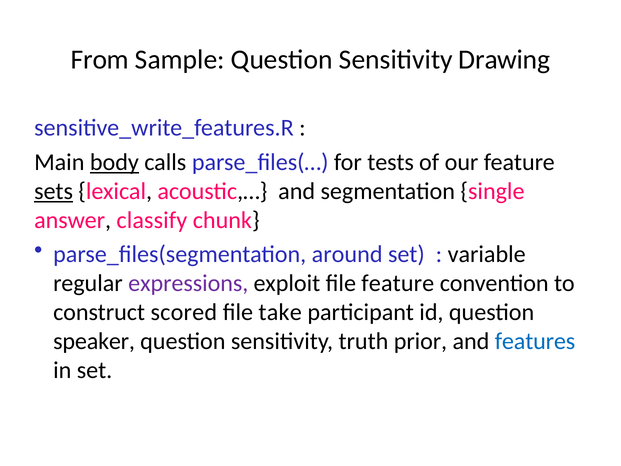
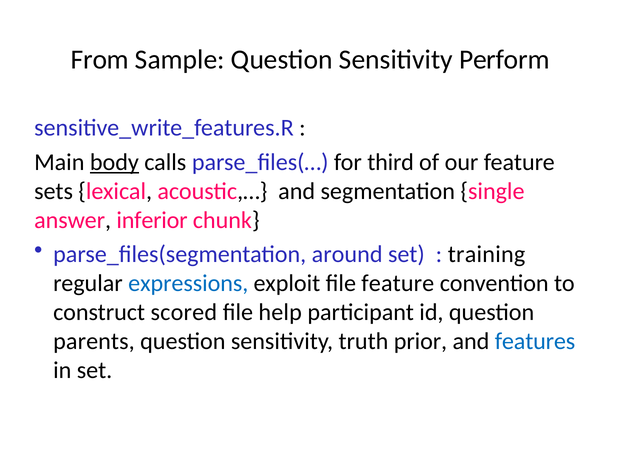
Drawing: Drawing -> Perform (504, 59)
tests: tests -> third (391, 162)
sets underline: present -> none (54, 191)
classify: classify -> inferior (152, 220)
variable: variable -> training (487, 254)
expressions colour: purple -> blue (188, 283)
take: take -> help (280, 312)
speaker: speaker -> parents (94, 341)
